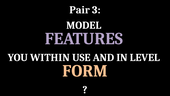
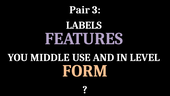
MODEL: MODEL -> LABELS (84, 25)
WITHIN: WITHIN -> MIDDLE (50, 57)
